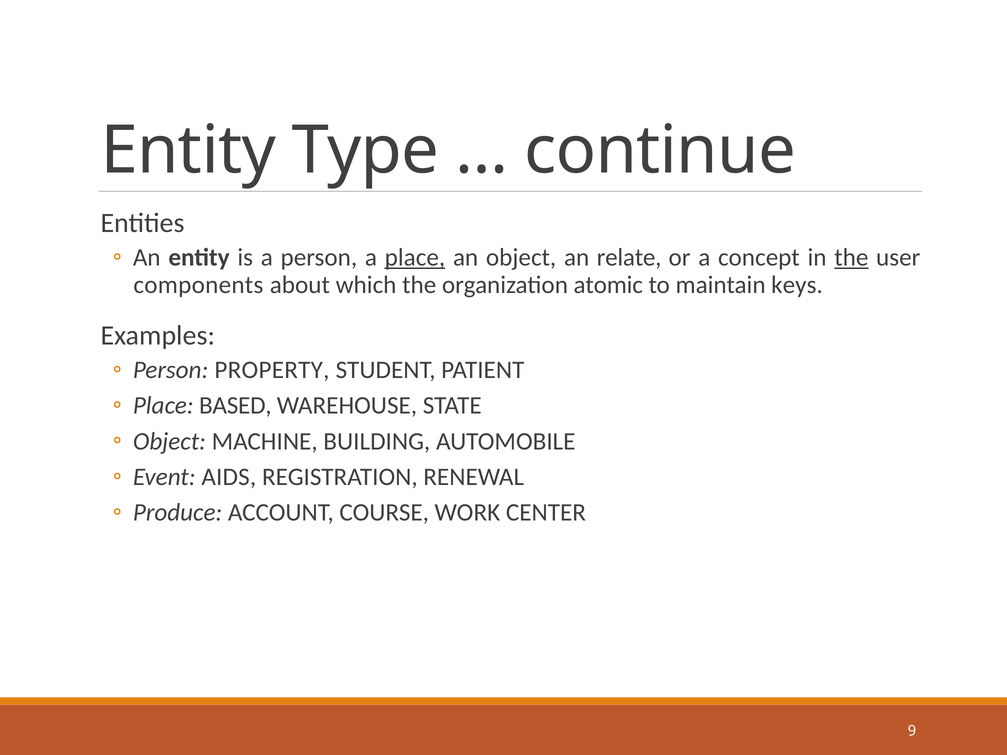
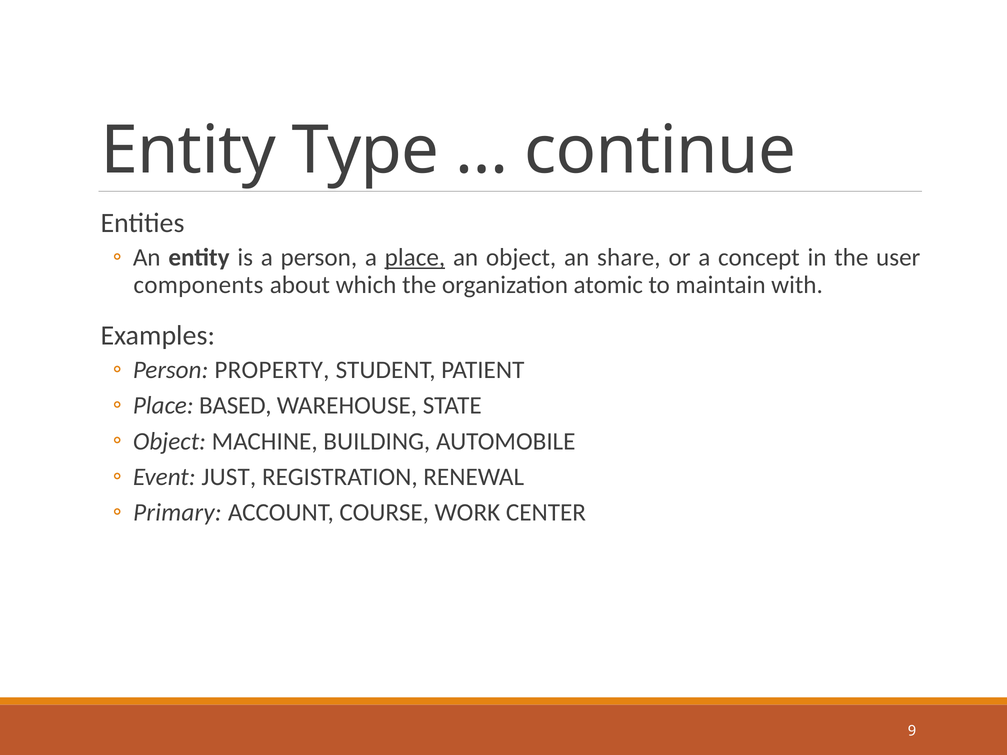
relate: relate -> share (629, 258)
the underline: present -> none (851, 258)
keys: keys -> with (797, 285)
AIDS: AIDS -> JUST (229, 477)
Produce: Produce -> Primary (177, 513)
